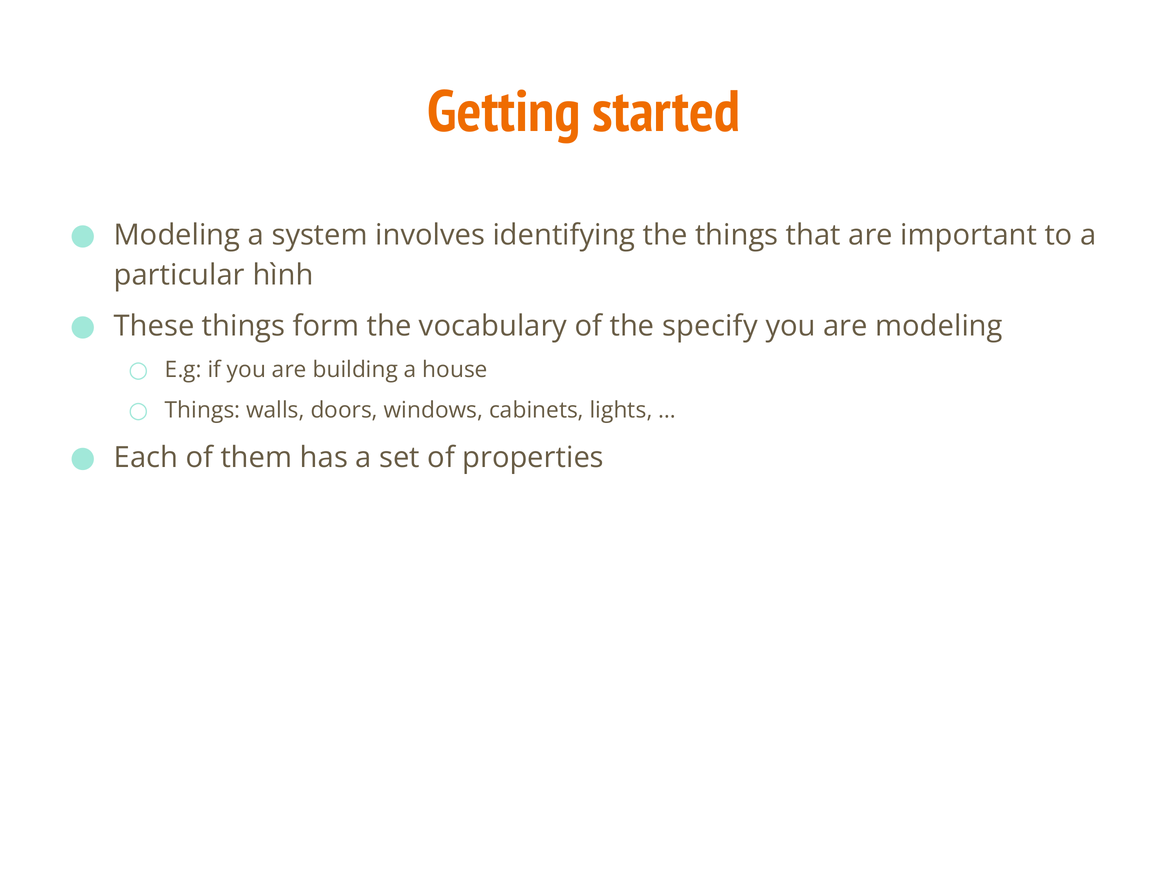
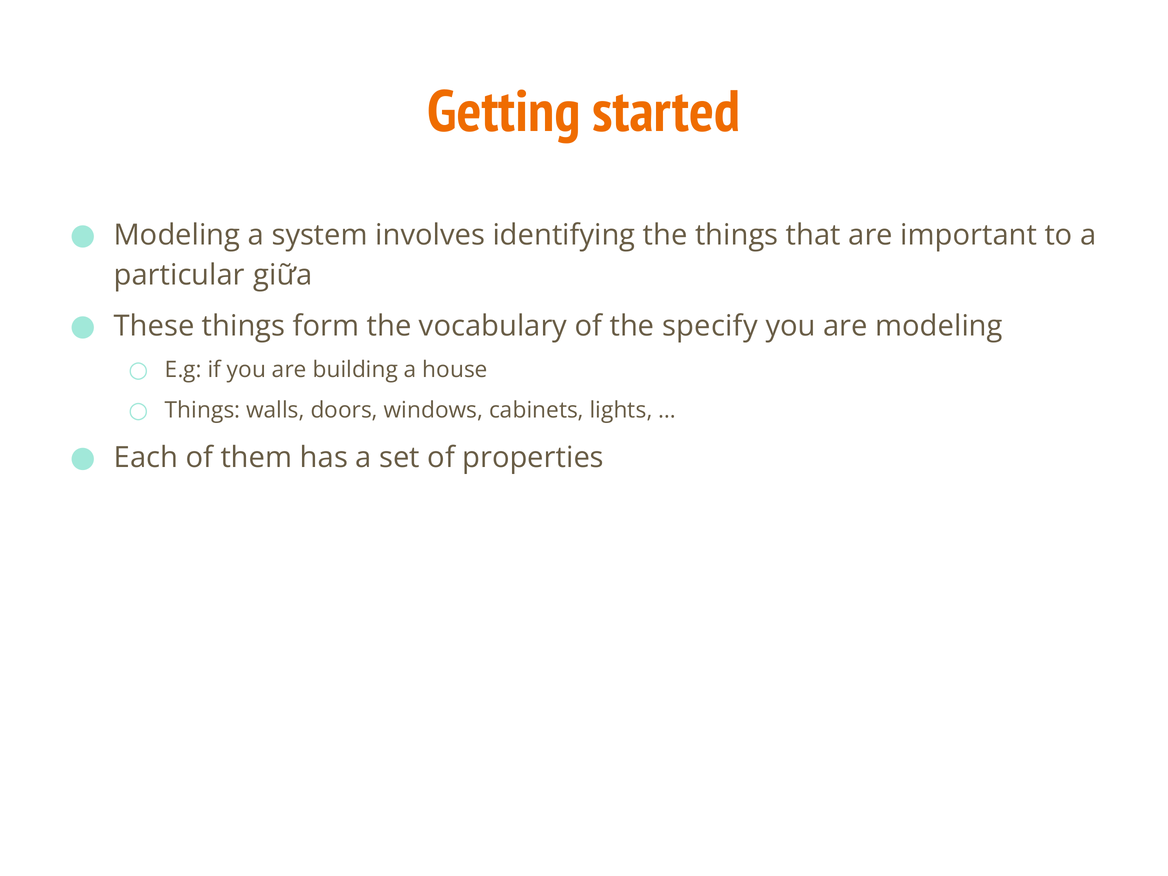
hình: hình -> giữa (283, 275)
